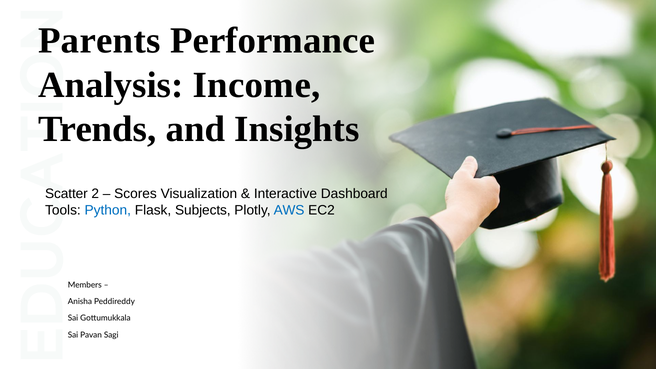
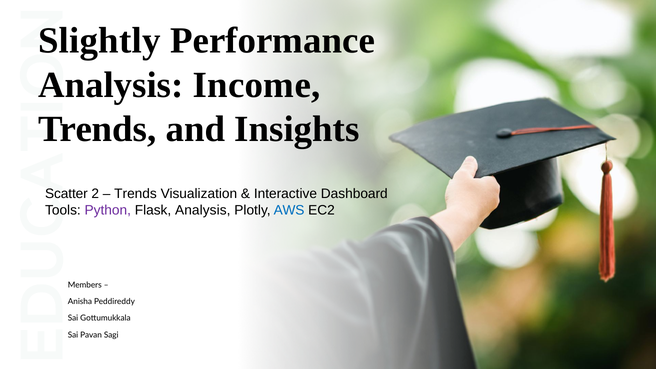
Parents: Parents -> Slightly (99, 41)
Scores: Scores -> Trends (136, 194)
Python colour: blue -> purple (108, 210)
Flask Subjects: Subjects -> Analysis (203, 210)
